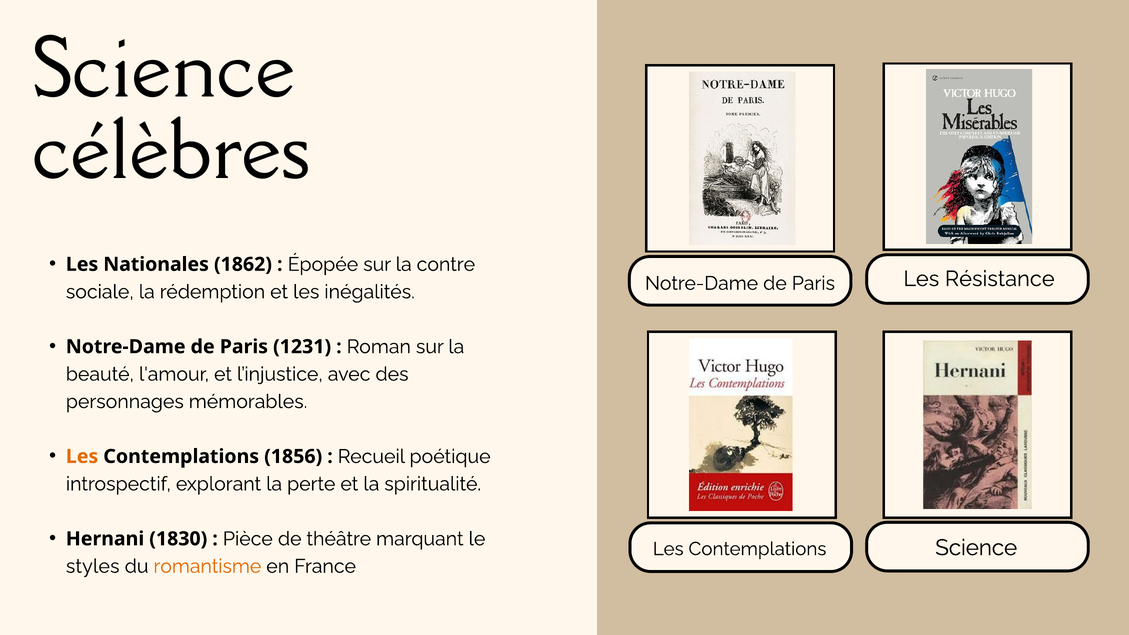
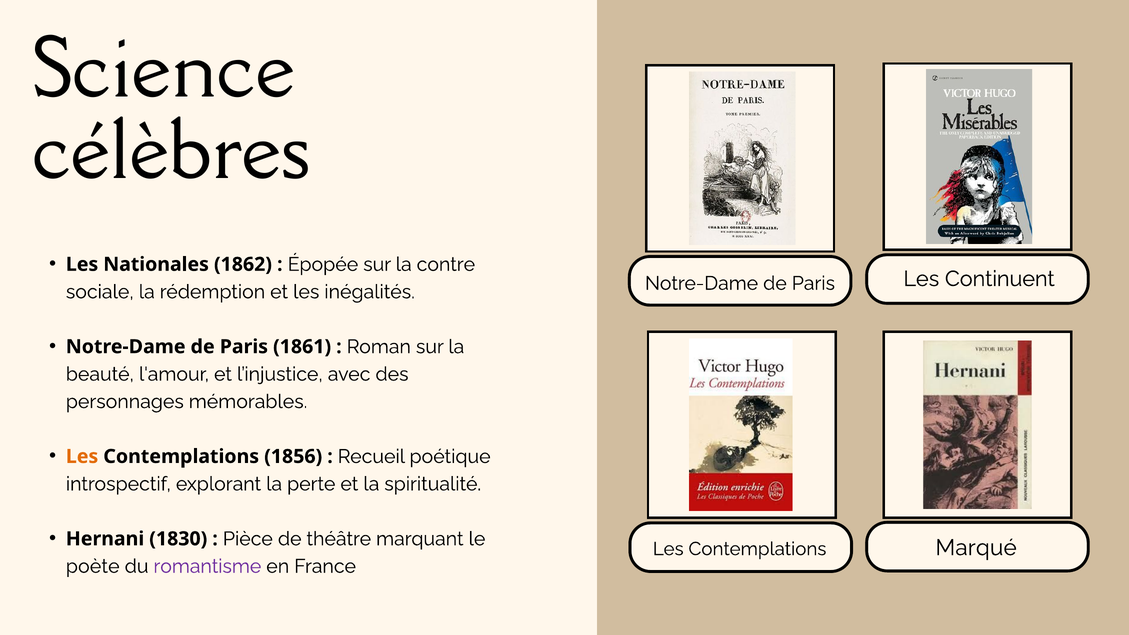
Résistance: Résistance -> Continuent (1000, 279)
1231: 1231 -> 1861 (302, 347)
Science: Science -> Marqué (976, 548)
styles: styles -> poète (93, 566)
romantisme colour: orange -> purple (207, 566)
